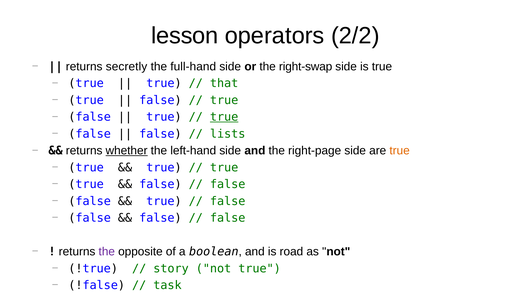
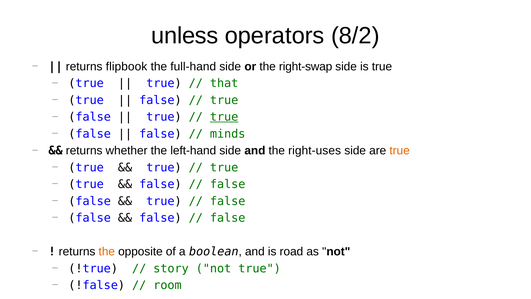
lesson: lesson -> unless (185, 36)
2/2: 2/2 -> 8/2 (355, 36)
secretly: secretly -> flipbook (127, 66)
lists: lists -> minds (228, 134)
whether underline: present -> none (127, 151)
right-page: right-page -> right-uses (315, 151)
the colour: purple -> orange (107, 251)
task: task -> room (167, 285)
